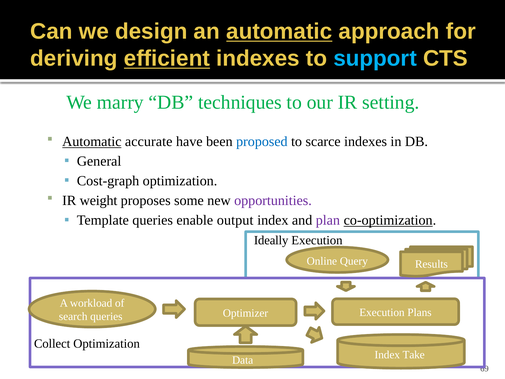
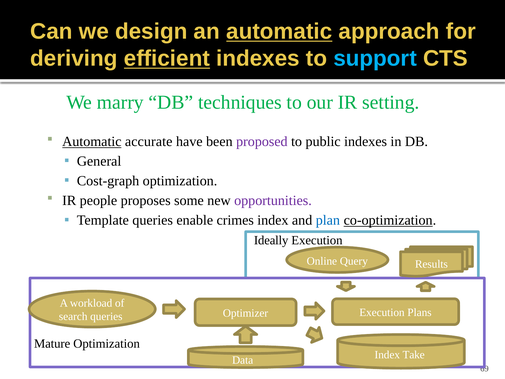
proposed colour: blue -> purple (262, 141)
scarce: scarce -> public (323, 141)
weight: weight -> people (98, 200)
output: output -> crimes (235, 220)
plan colour: purple -> blue (328, 220)
Collect: Collect -> Mature (52, 343)
